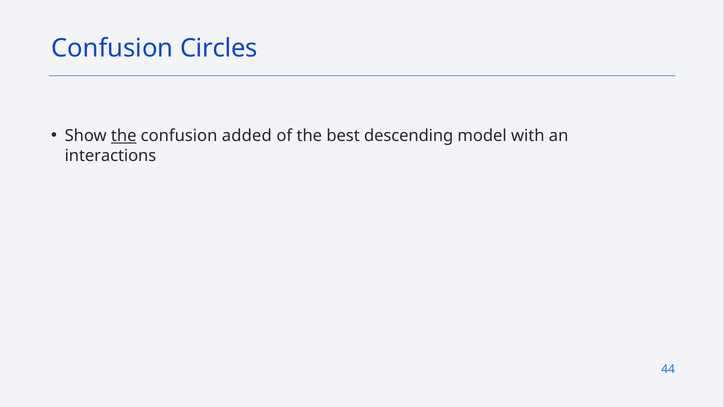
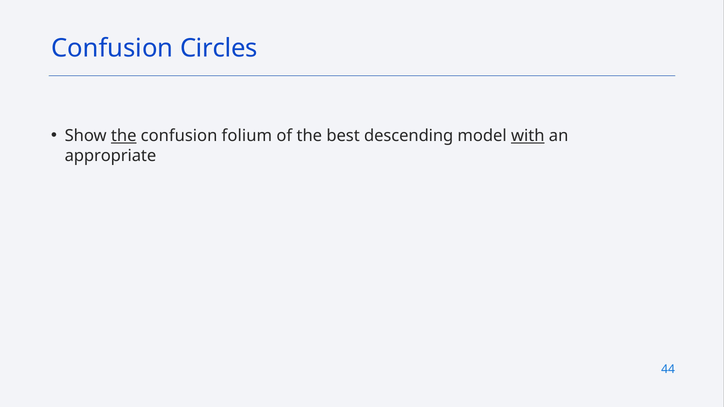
added: added -> folium (247, 136)
with underline: none -> present (528, 136)
interactions: interactions -> appropriate (110, 156)
